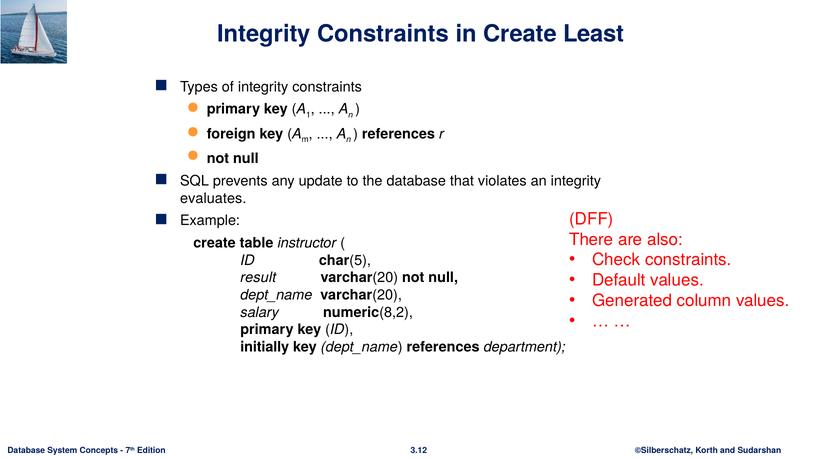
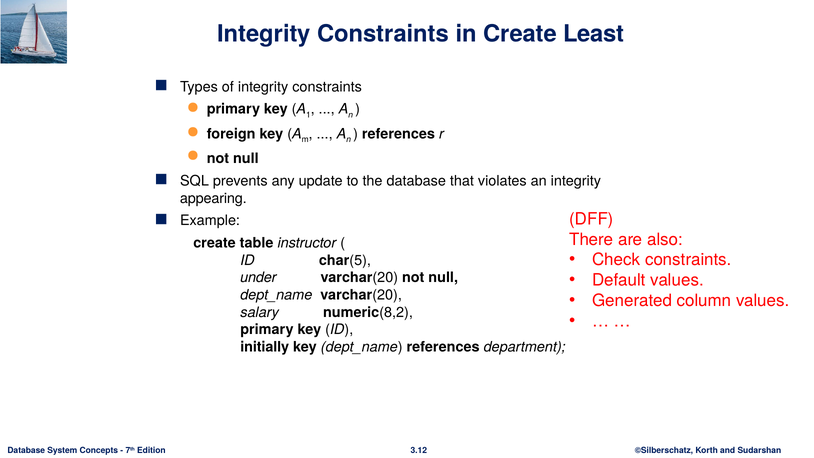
evaluates: evaluates -> appearing (213, 198)
result: result -> under (258, 278)
